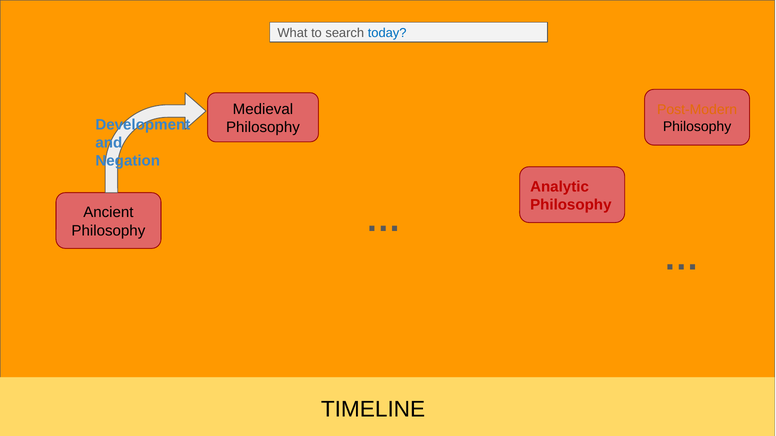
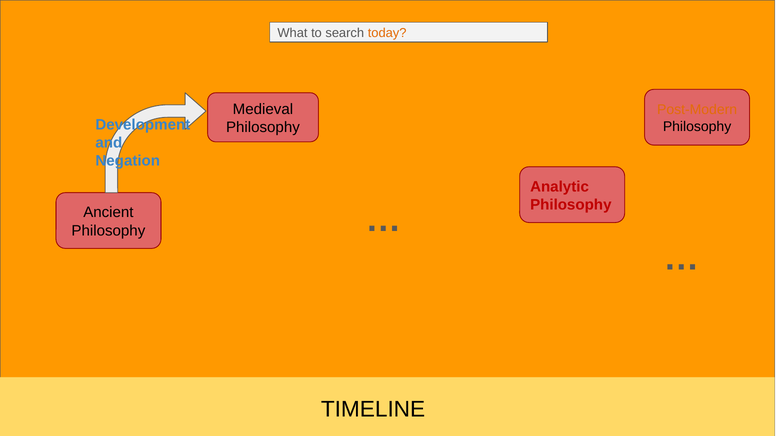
today colour: blue -> orange (387, 33)
